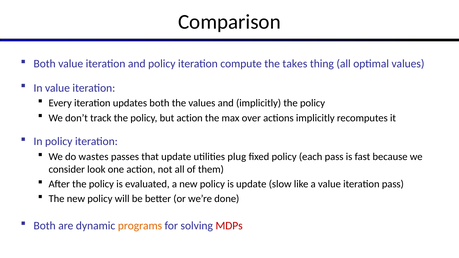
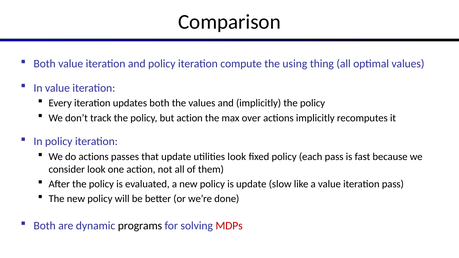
takes: takes -> using (295, 64)
do wastes: wastes -> actions (94, 157)
utilities plug: plug -> look (237, 157)
programs colour: orange -> black (140, 226)
